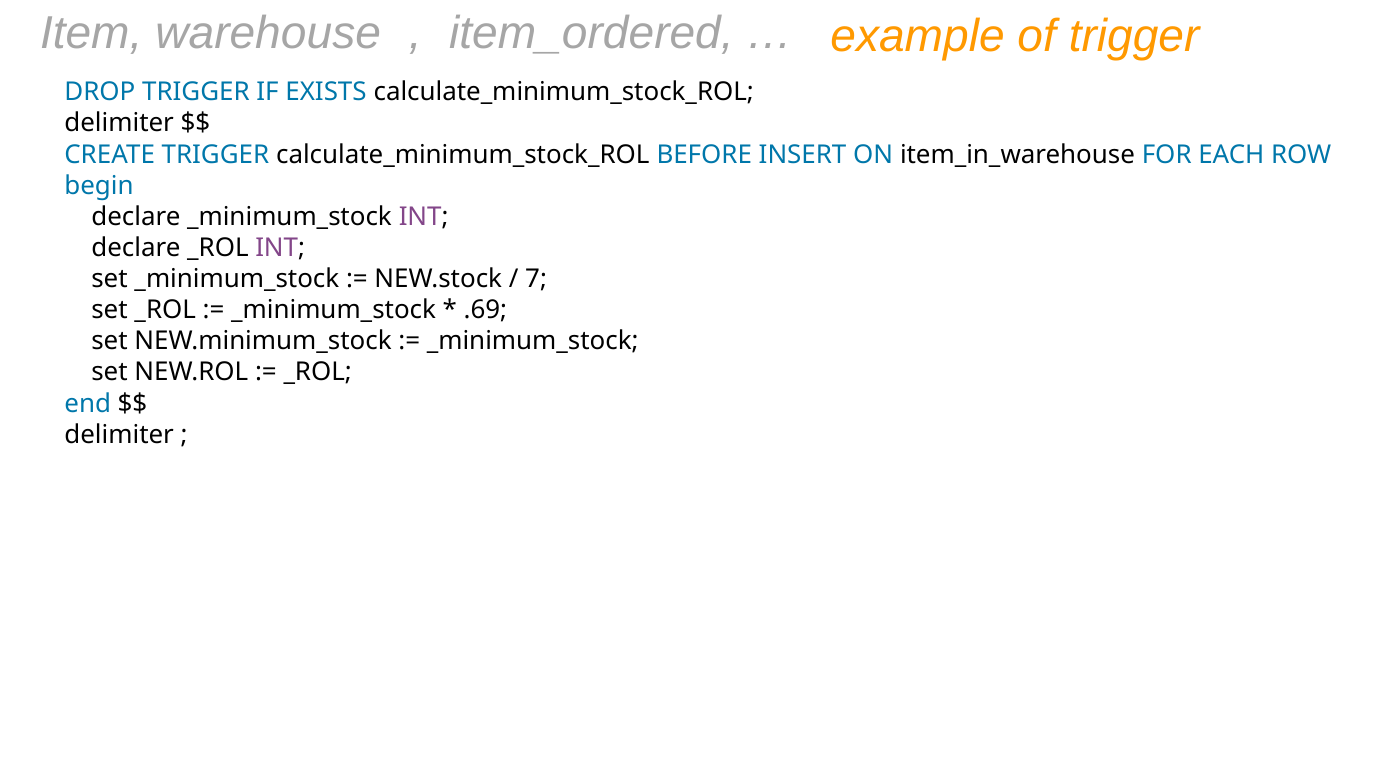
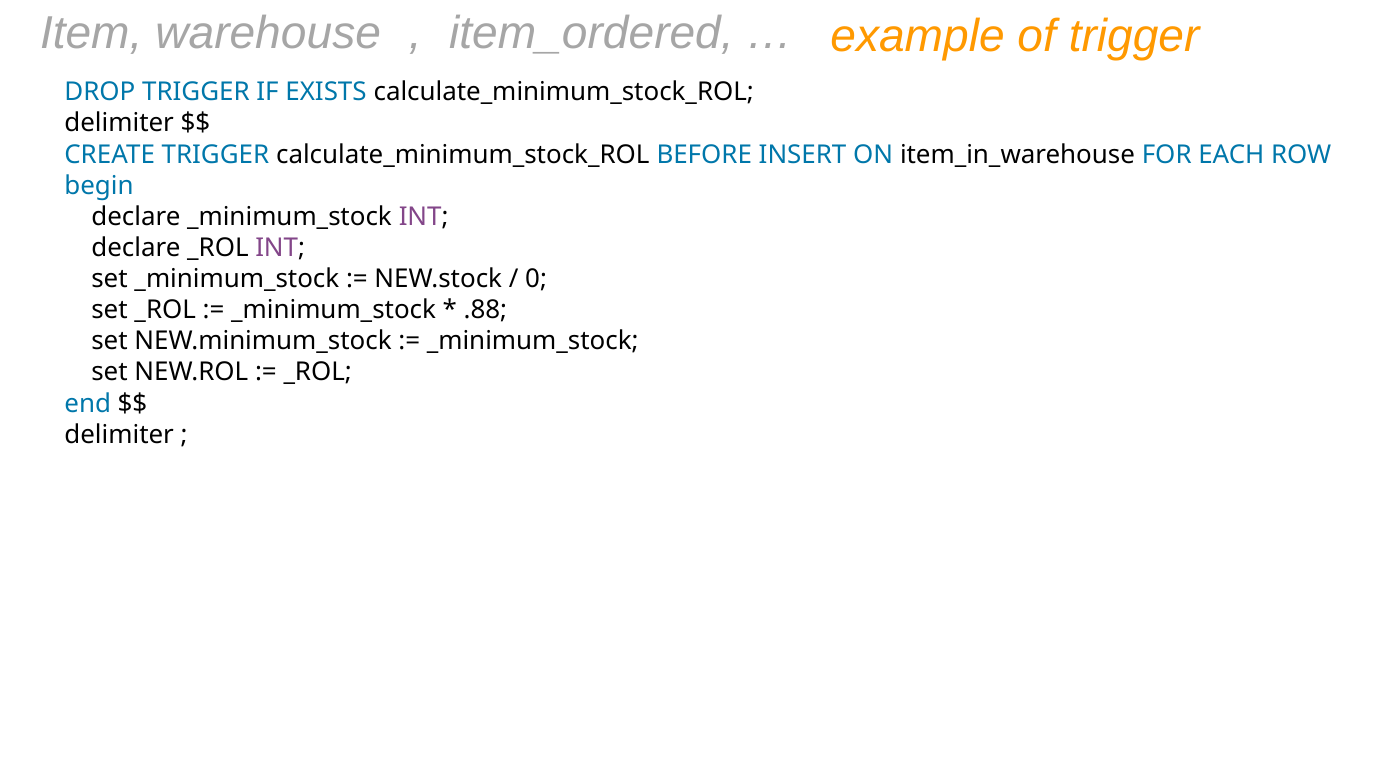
7: 7 -> 0 (536, 279)
.69: .69 -> .88 (485, 310)
